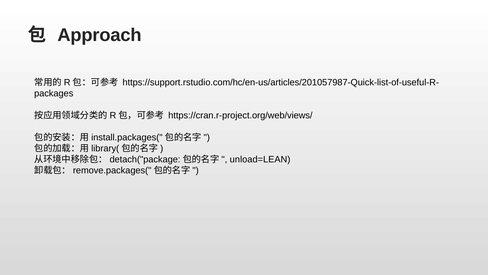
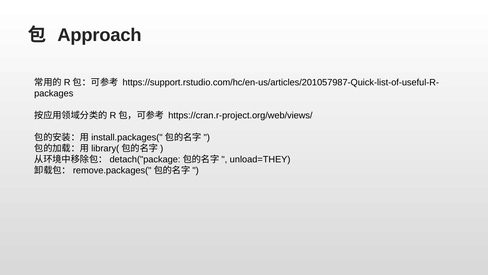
unload=LEAN: unload=LEAN -> unload=THEY (260, 159)
